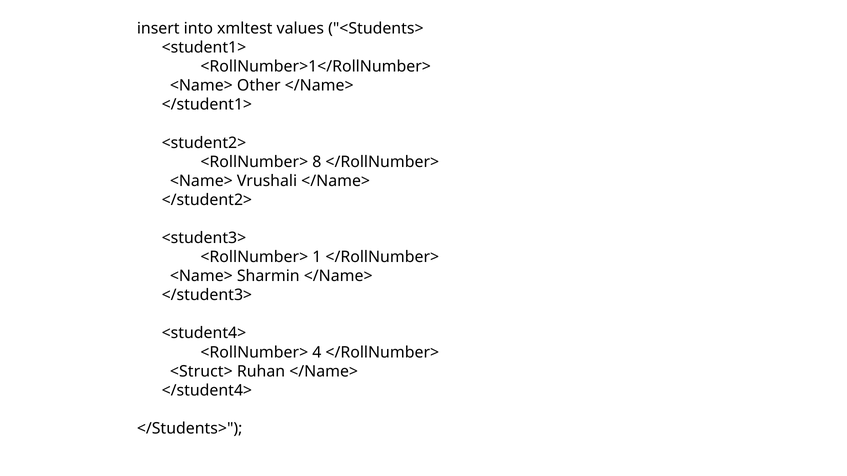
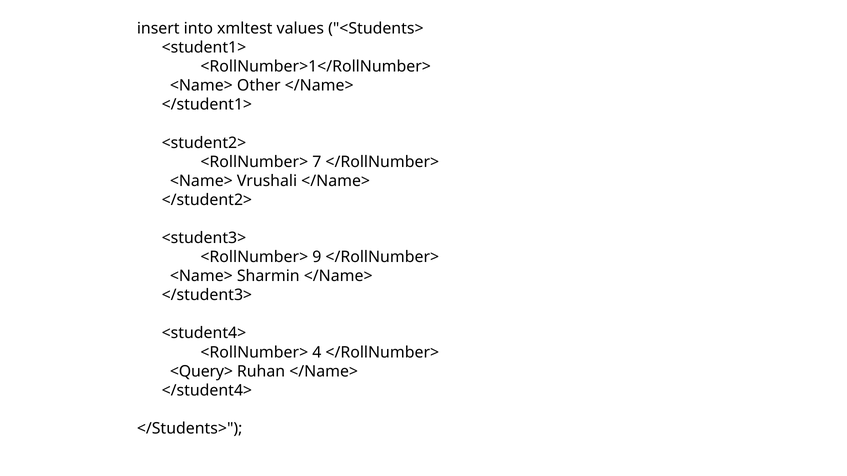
8: 8 -> 7 (317, 162)
1: 1 -> 9 (317, 257)
<Struct>: <Struct> -> <Query> (201, 372)
